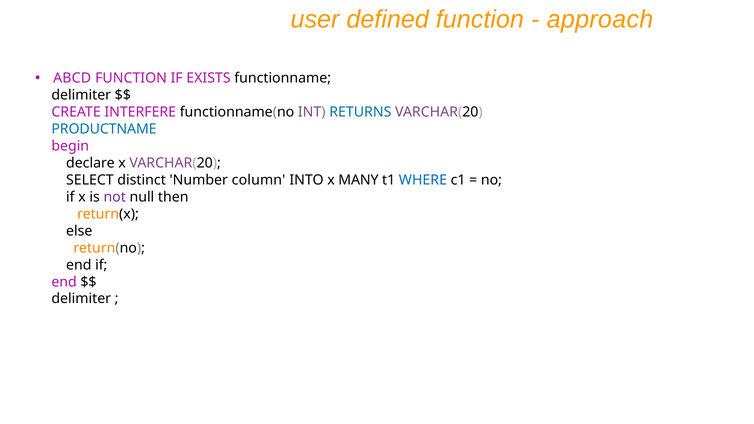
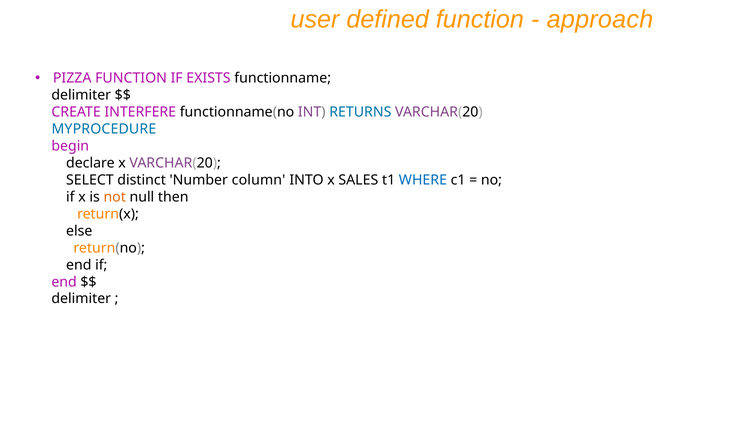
ABCD: ABCD -> PIZZA (72, 78)
PRODUCTNAME: PRODUCTNAME -> MYPROCEDURE (104, 129)
MANY: MANY -> SALES (358, 180)
not colour: purple -> orange (115, 197)
